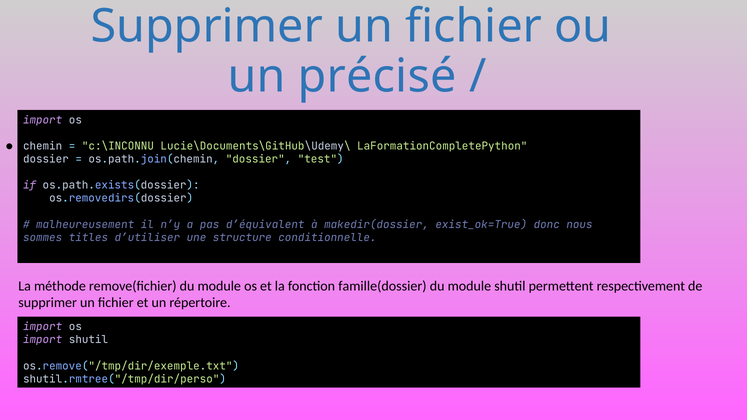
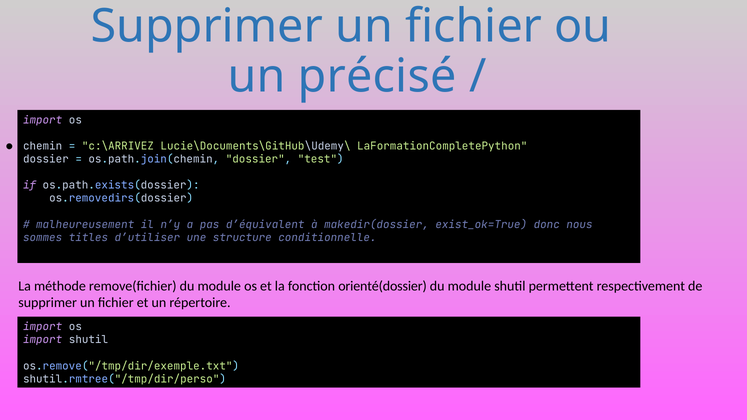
c:\INCONNU: c:\INCONNU -> c:\ARRIVEZ (118, 146)
famille(dossier: famille(dossier -> orienté(dossier (383, 286)
